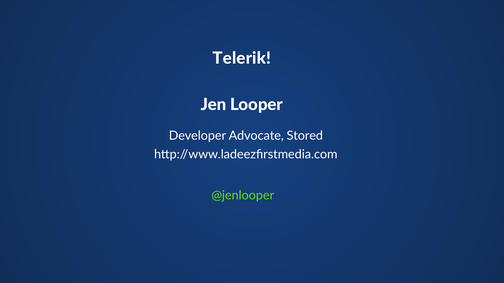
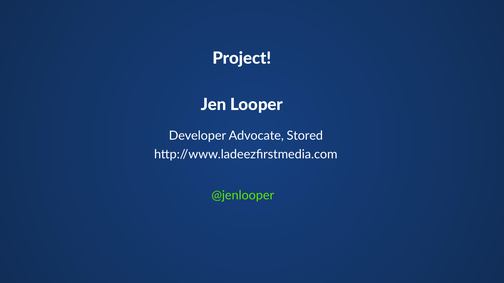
Telerik: Telerik -> Project (242, 59)
